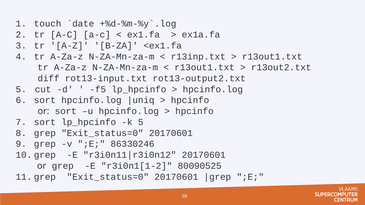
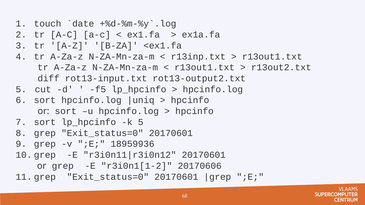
86330246: 86330246 -> 18959936 (133, 144)
80090525: 80090525 -> 20170606 (200, 166)
